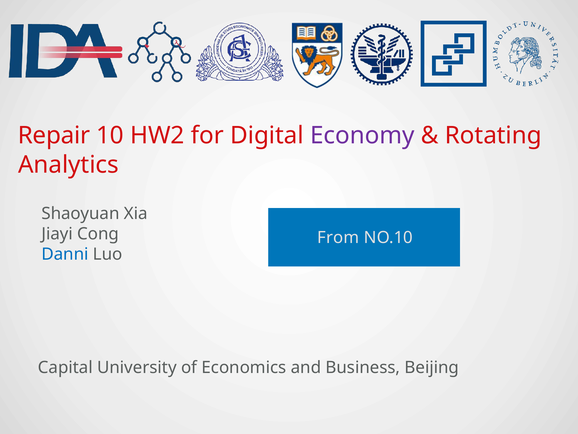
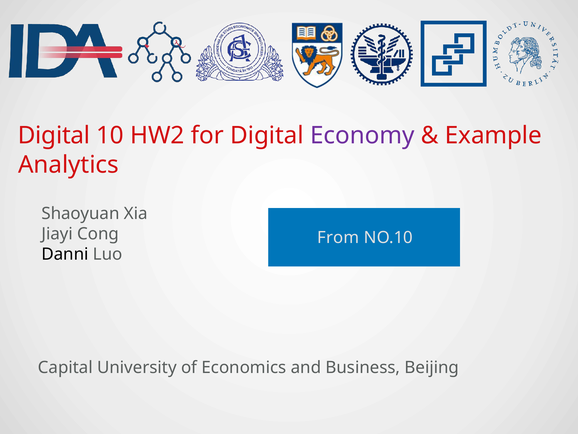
Repair: Repair -> Digital (54, 135)
Rotating: Rotating -> Example (493, 135)
Danni colour: blue -> black (65, 254)
